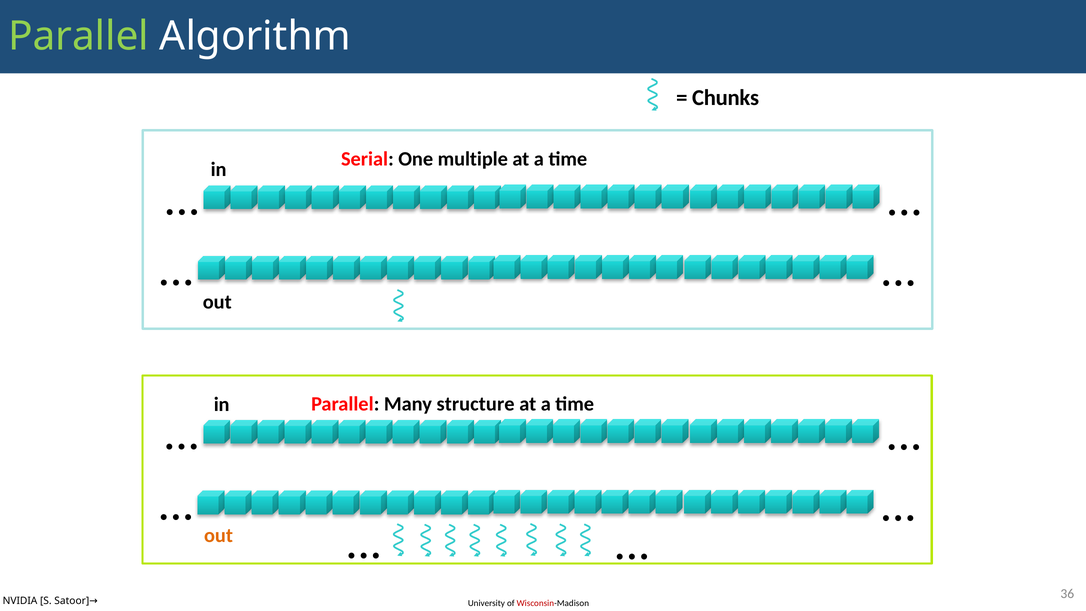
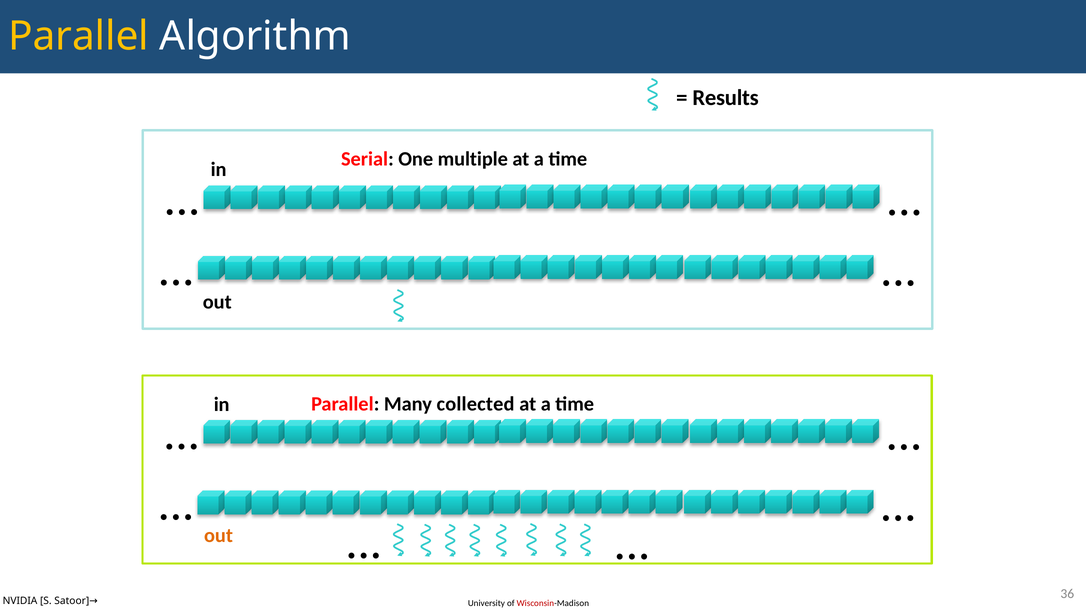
Parallel colour: light green -> yellow (79, 36)
Chunks: Chunks -> Results (726, 98)
structure: structure -> collected (476, 404)
